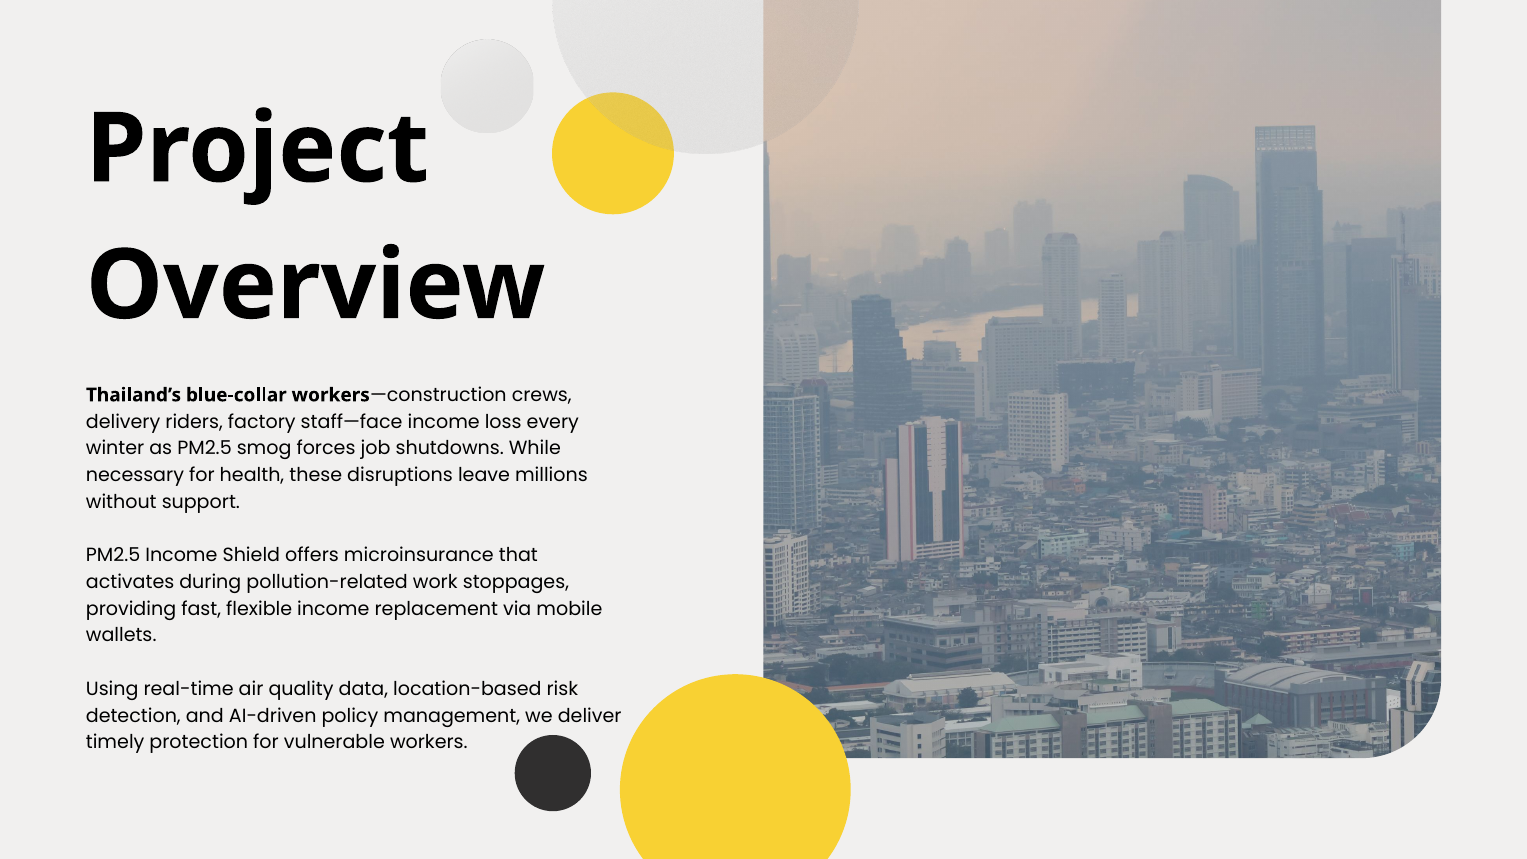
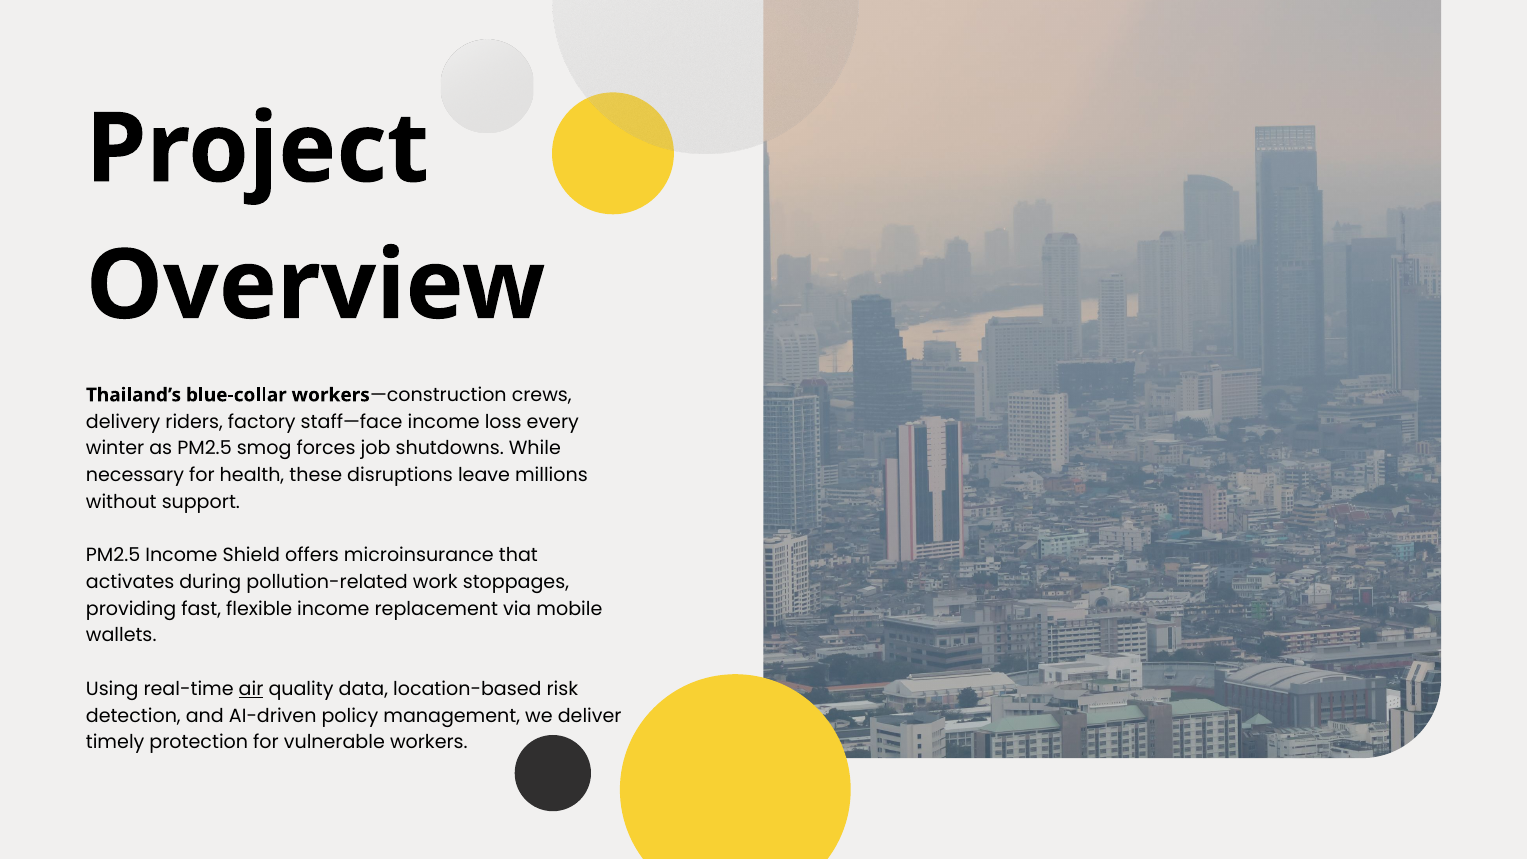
air underline: none -> present (251, 689)
